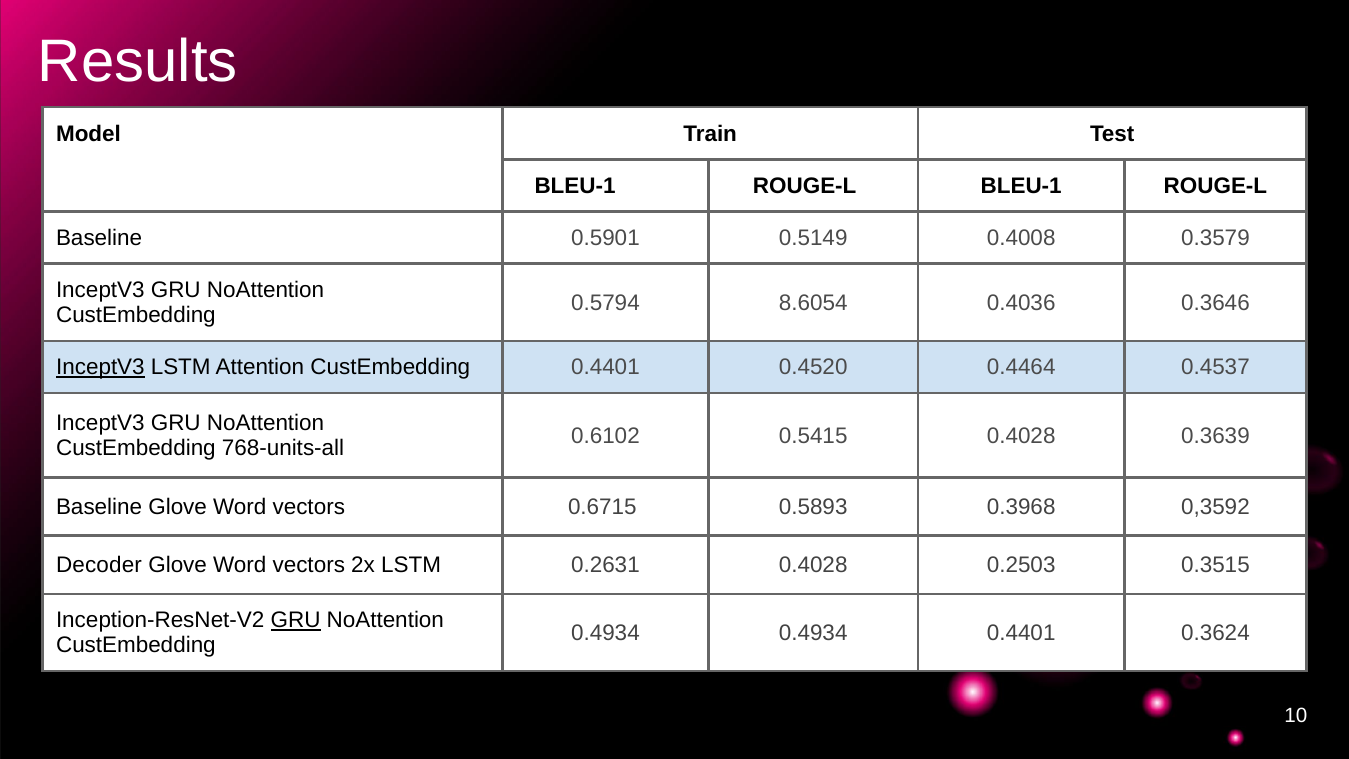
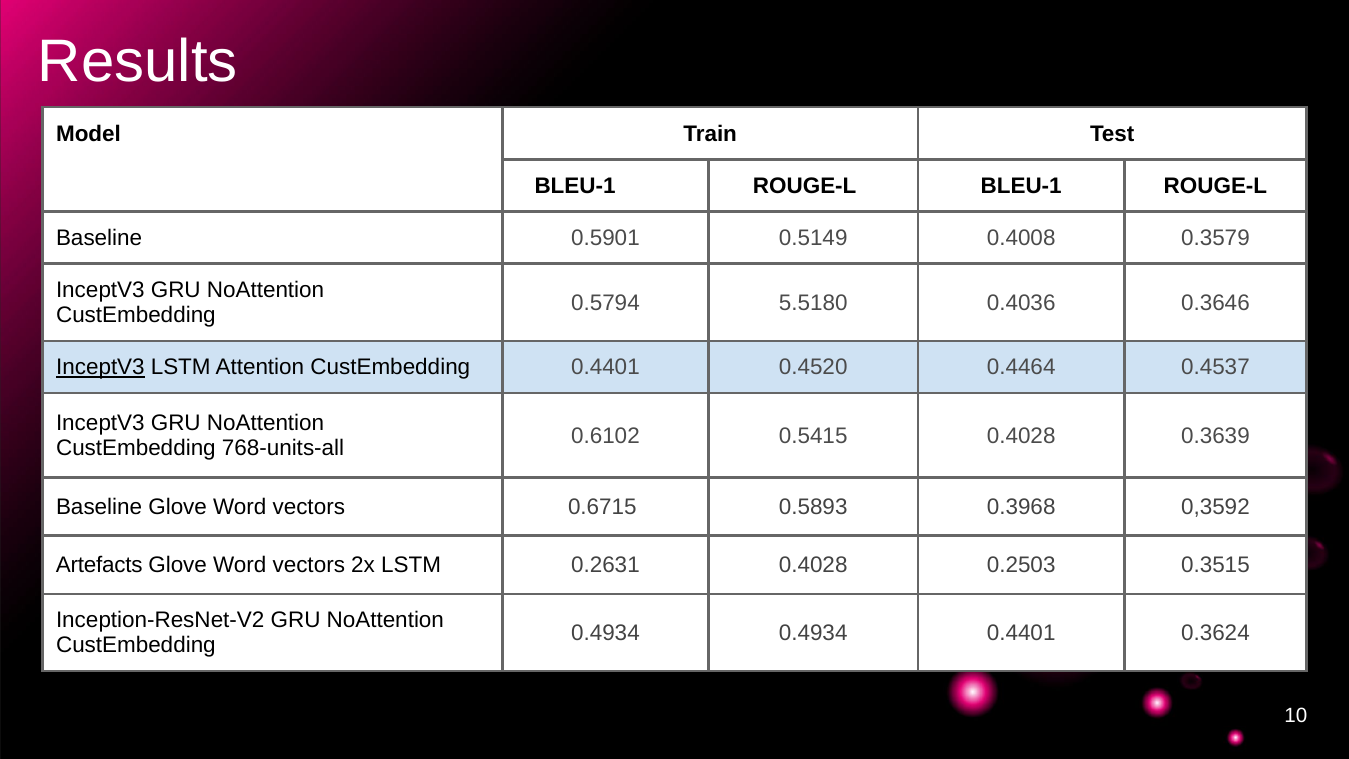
8.6054: 8.6054 -> 5.5180 (813, 303)
Decoder: Decoder -> Artefacts (99, 565)
GRU underline: present -> none (296, 620)
